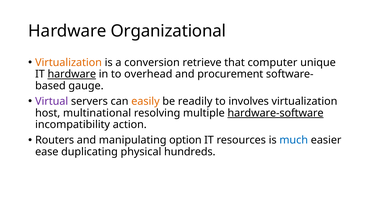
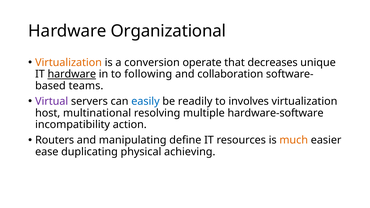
retrieve: retrieve -> operate (202, 63)
computer: computer -> decreases (273, 63)
overhead: overhead -> following (148, 74)
procurement: procurement -> collaboration (230, 74)
gauge: gauge -> teams (86, 86)
easily colour: orange -> blue (145, 101)
hardware-software underline: present -> none (276, 113)
option: option -> define (185, 140)
much colour: blue -> orange (294, 140)
hundreds: hundreds -> achieving (190, 152)
